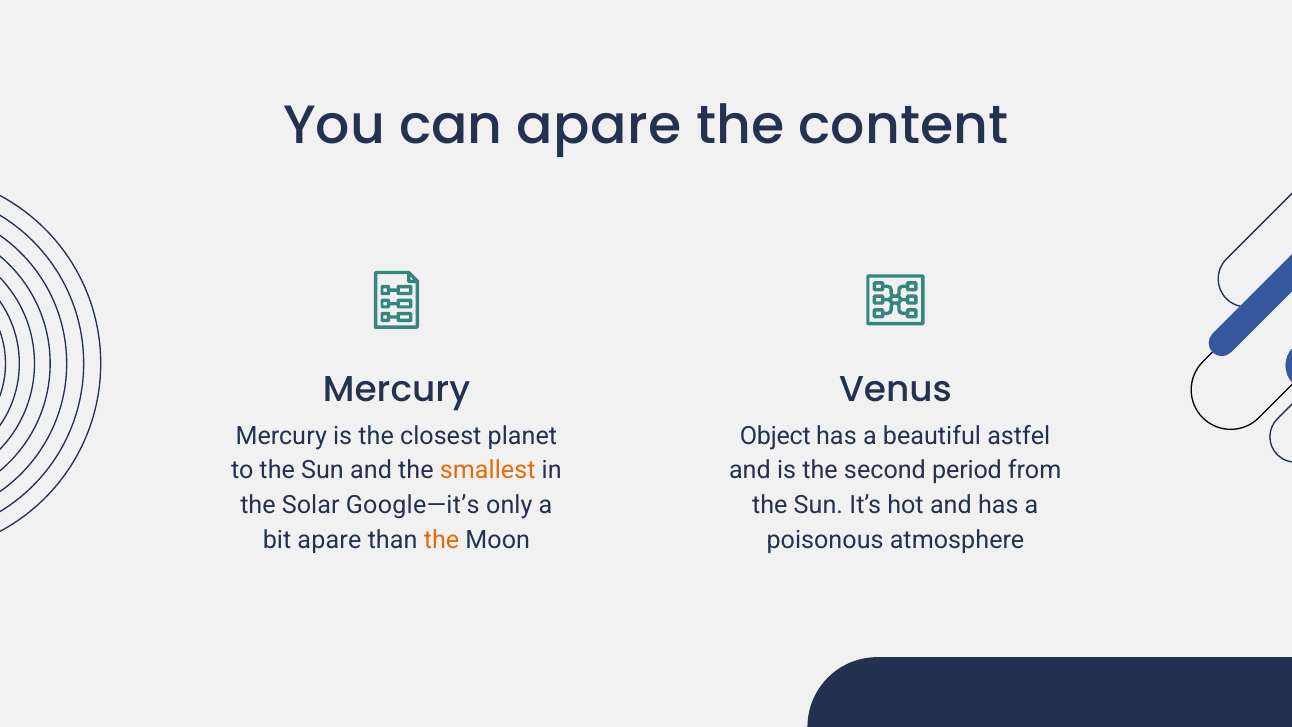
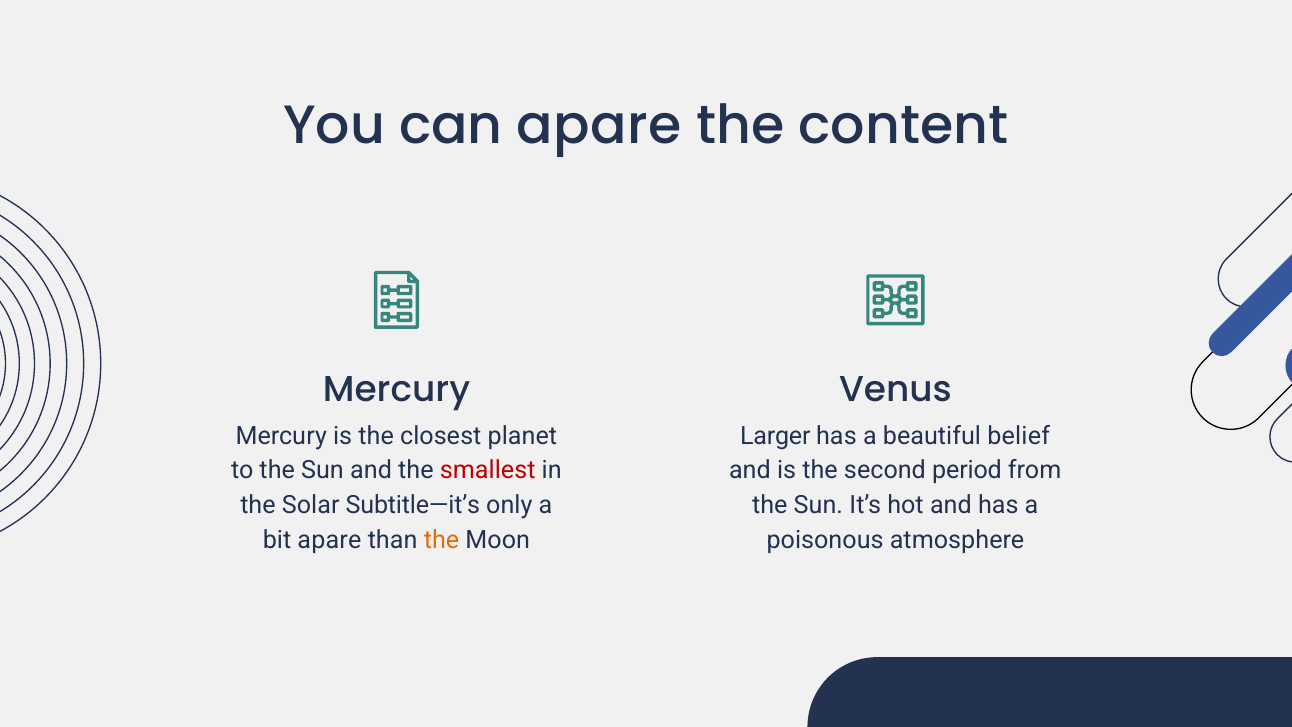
Object: Object -> Larger (775, 436)
astfel: astfel -> belief (1019, 436)
smallest colour: orange -> red (488, 470)
Google—it’s: Google—it’s -> Subtitle—it’s (413, 505)
